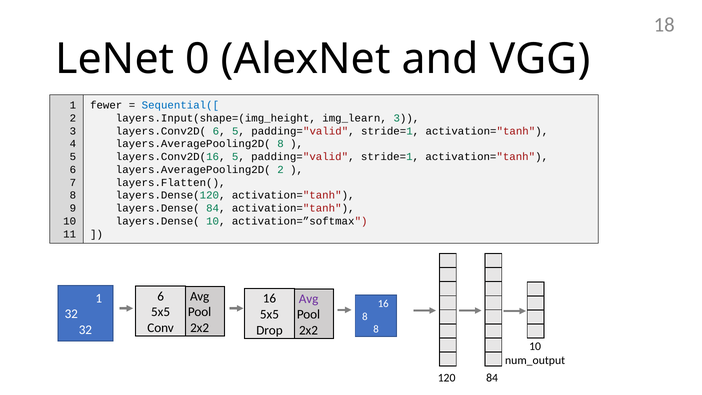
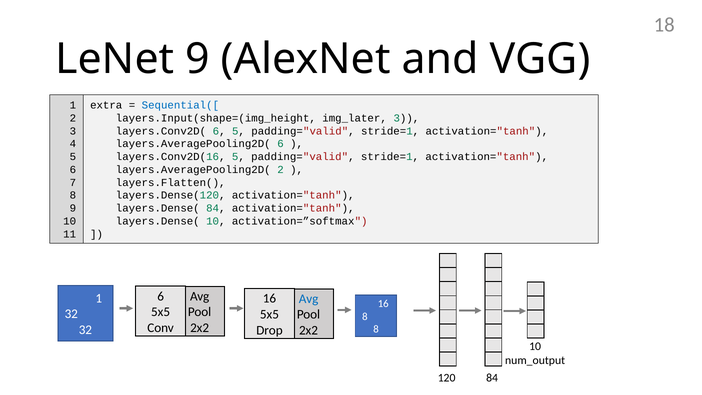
LeNet 0: 0 -> 9 (198, 59)
fewer: fewer -> extra (106, 105)
img_learn: img_learn -> img_later (355, 118)
layers.AveragePooling2D( 8: 8 -> 6 (281, 144)
Avg colour: purple -> blue (309, 299)
